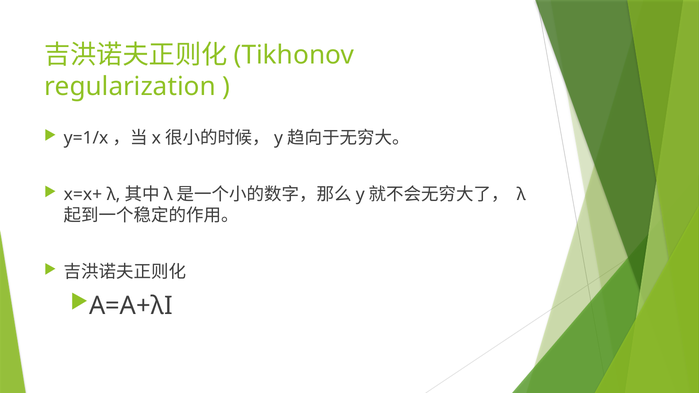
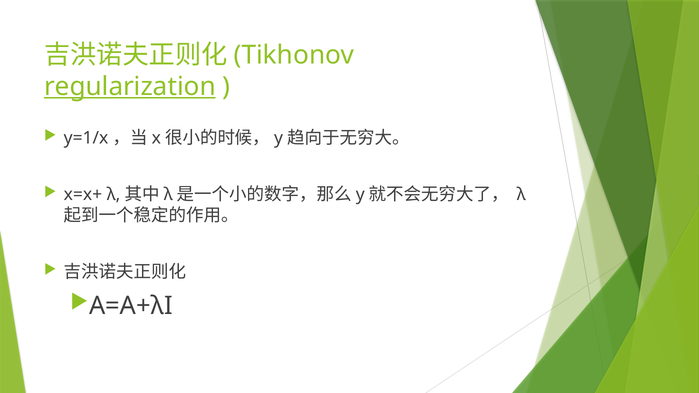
regularization underline: none -> present (130, 87)
